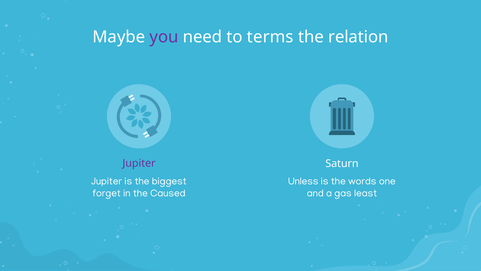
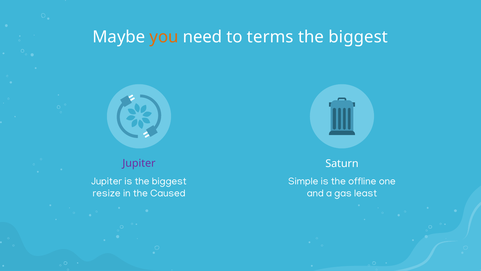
you colour: purple -> orange (164, 37)
relation: relation -> biggest (358, 37)
Unless: Unless -> Simple (303, 181)
words: words -> offline (362, 181)
forget: forget -> resize (107, 193)
